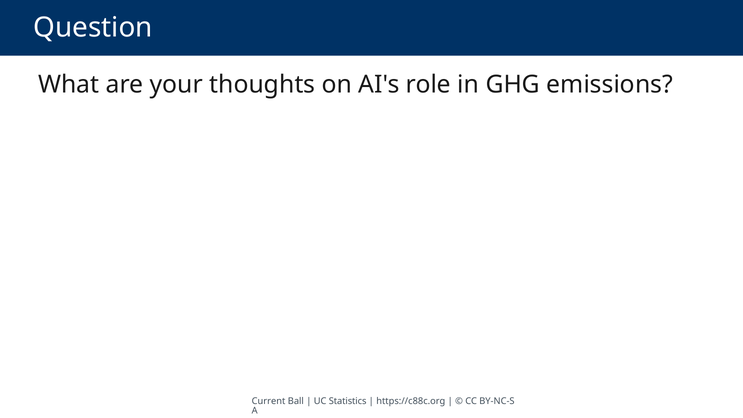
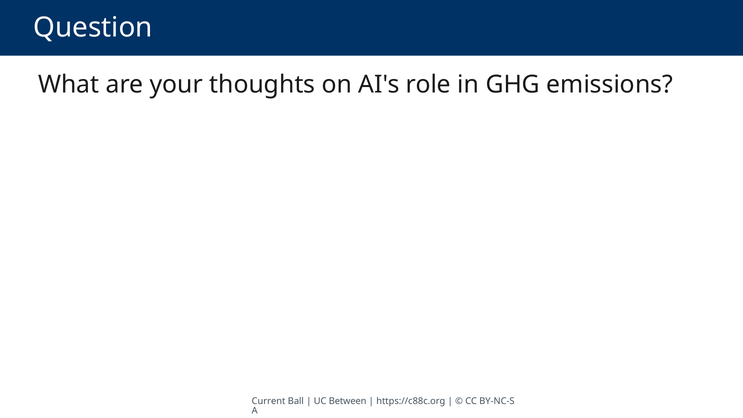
Statistics: Statistics -> Between (348, 401)
